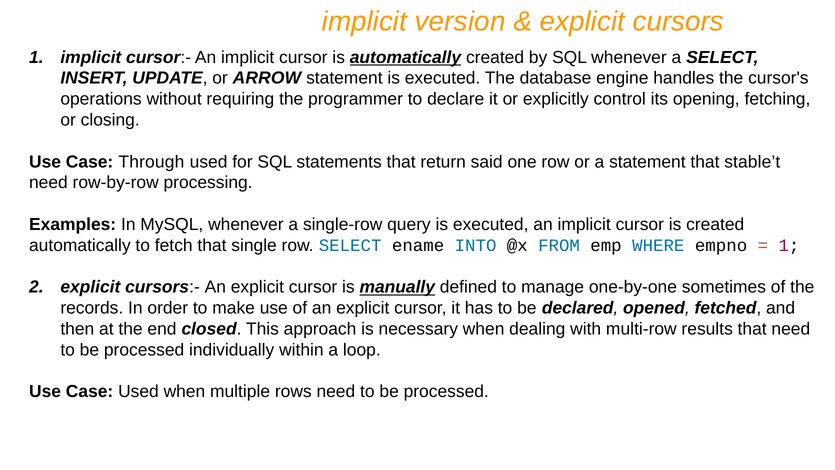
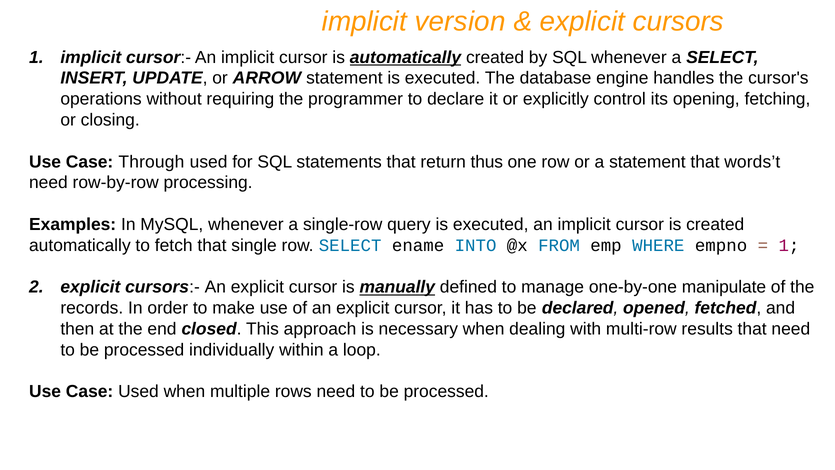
said: said -> thus (487, 162)
stable’t: stable’t -> words’t (752, 162)
sometimes: sometimes -> manipulate (724, 287)
